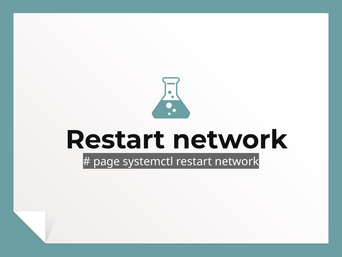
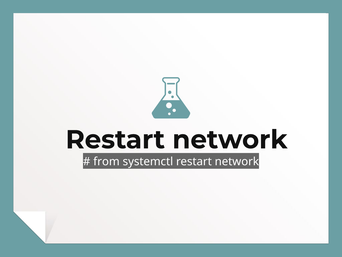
page: page -> from (106, 161)
